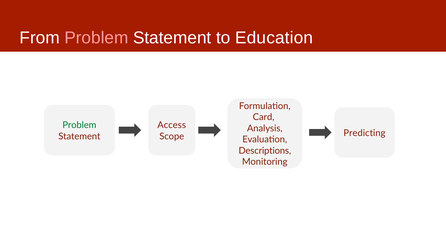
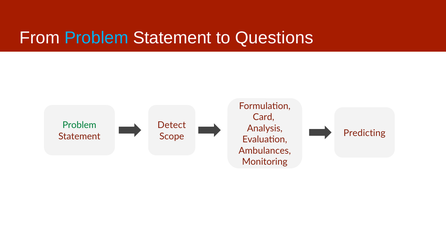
Problem colour: pink -> light blue (96, 38)
Education: Education -> Questions (274, 38)
Access: Access -> Detect (172, 125)
Descriptions: Descriptions -> Ambulances (265, 151)
